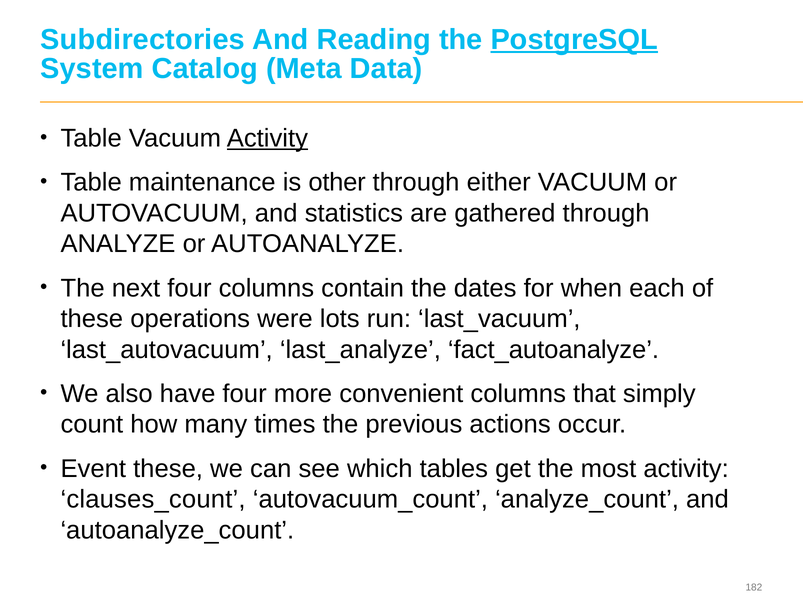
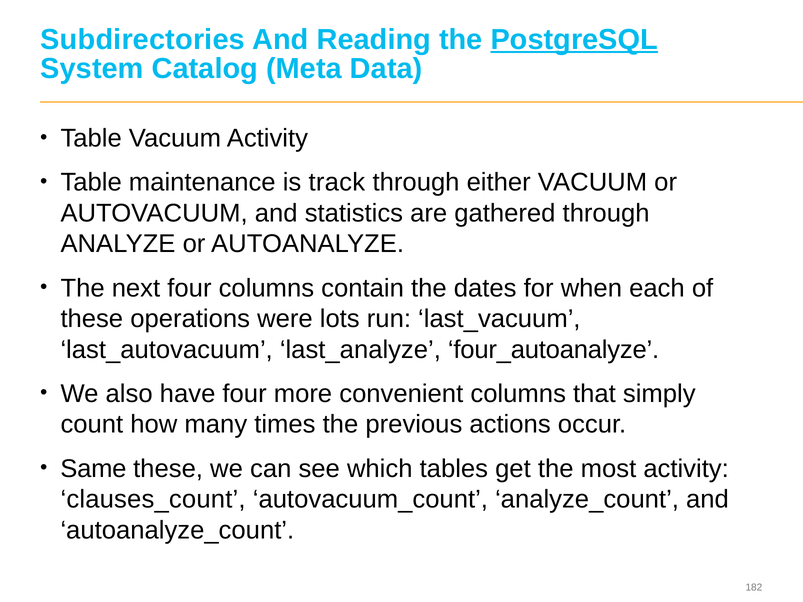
Activity underline: present -> none (267, 138)
other: other -> track (337, 183)
fact_autoanalyze: fact_autoanalyze -> four_autoanalyze (554, 350)
Event: Event -> Same (93, 469)
